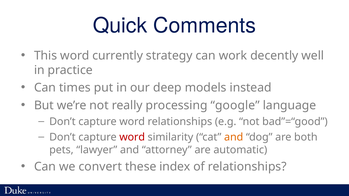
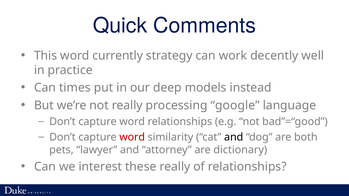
and colour: orange -> black (234, 137)
automatic: automatic -> dictionary (240, 150)
convert: convert -> interest (100, 167)
these index: index -> really (175, 167)
